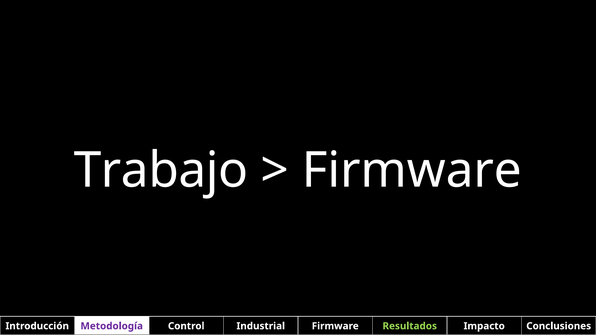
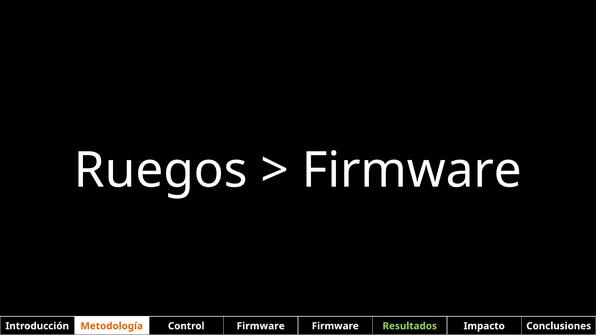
Trabajo: Trabajo -> Ruegos (161, 171)
Metodología colour: purple -> orange (112, 326)
Control Industrial: Industrial -> Firmware (261, 326)
